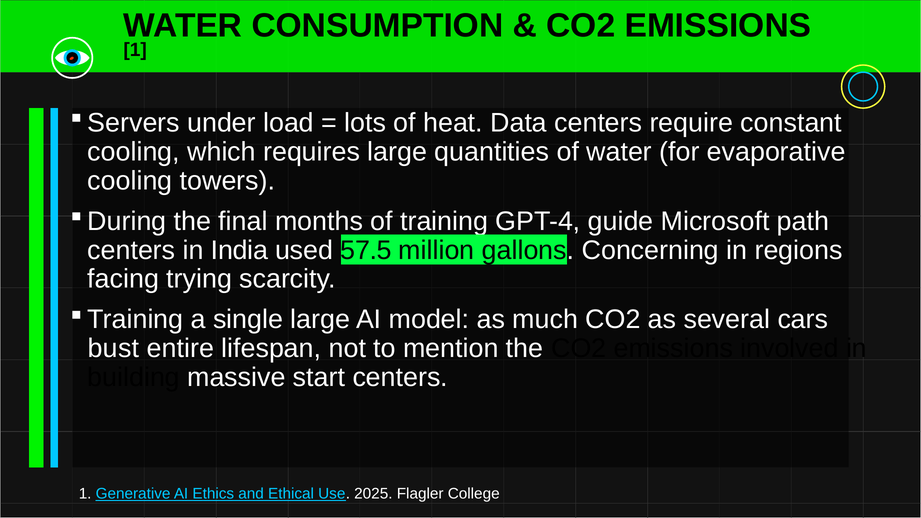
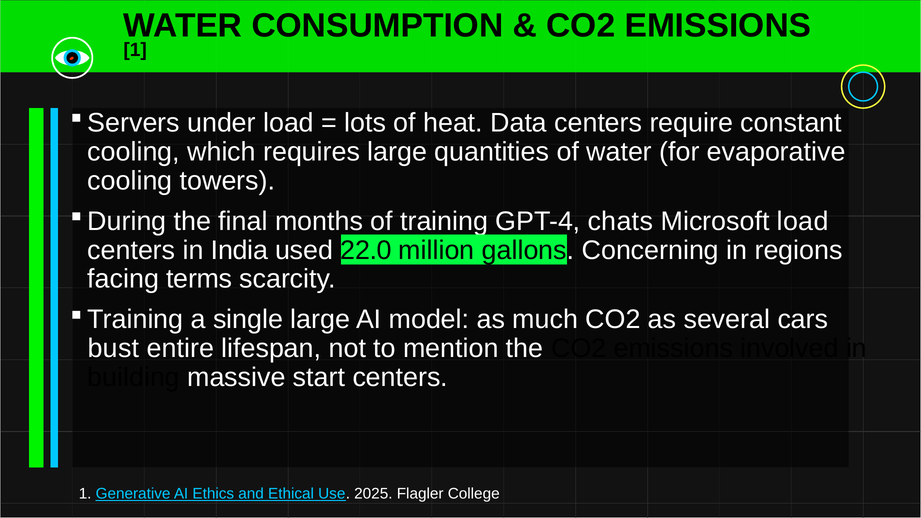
guide: guide -> chats (620, 221)
Microsoft path: path -> load (803, 221)
57.5: 57.5 -> 22.0 (366, 250)
trying: trying -> terms (199, 279)
